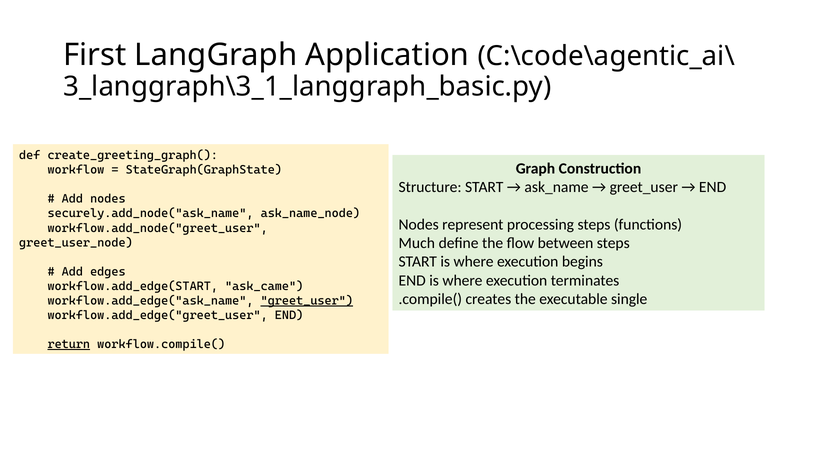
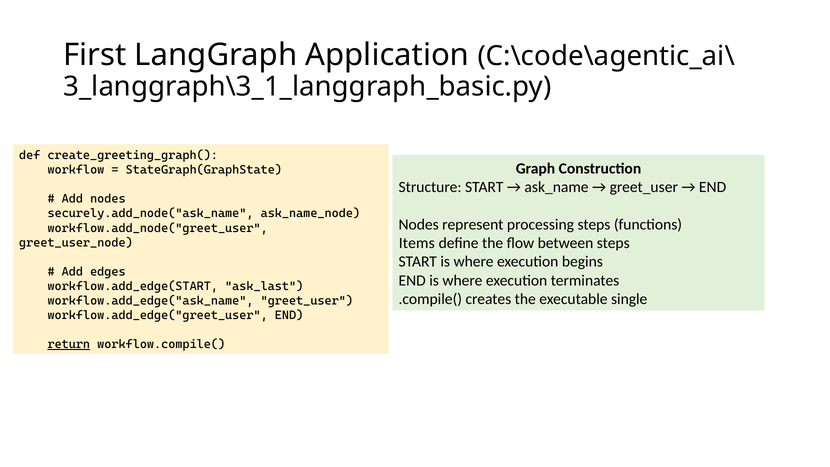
Much: Much -> Items (417, 243)
ask_came: ask_came -> ask_last (264, 286)
greet_user underline: present -> none (307, 301)
